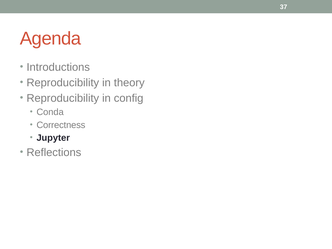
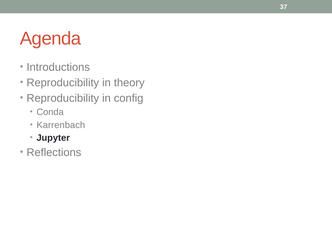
Correctness: Correctness -> Karrenbach (61, 125)
